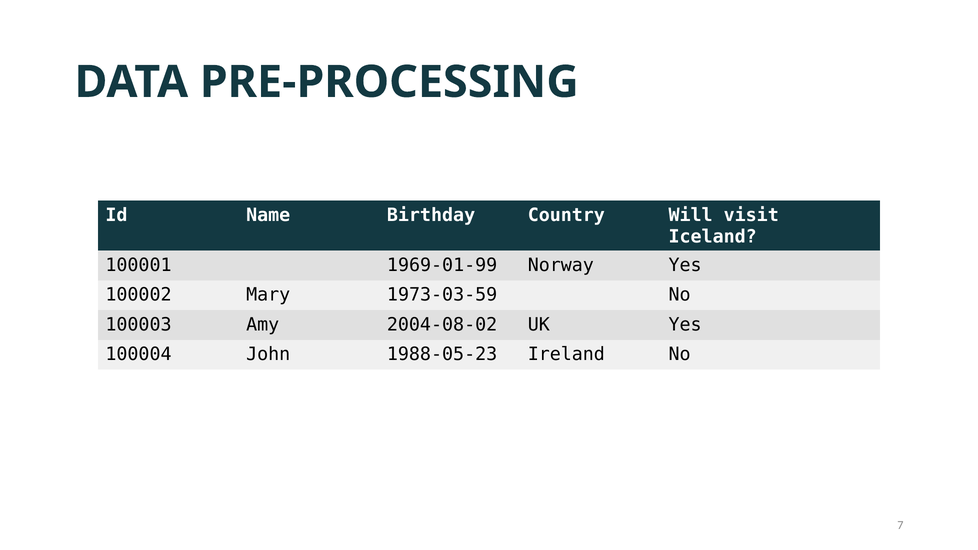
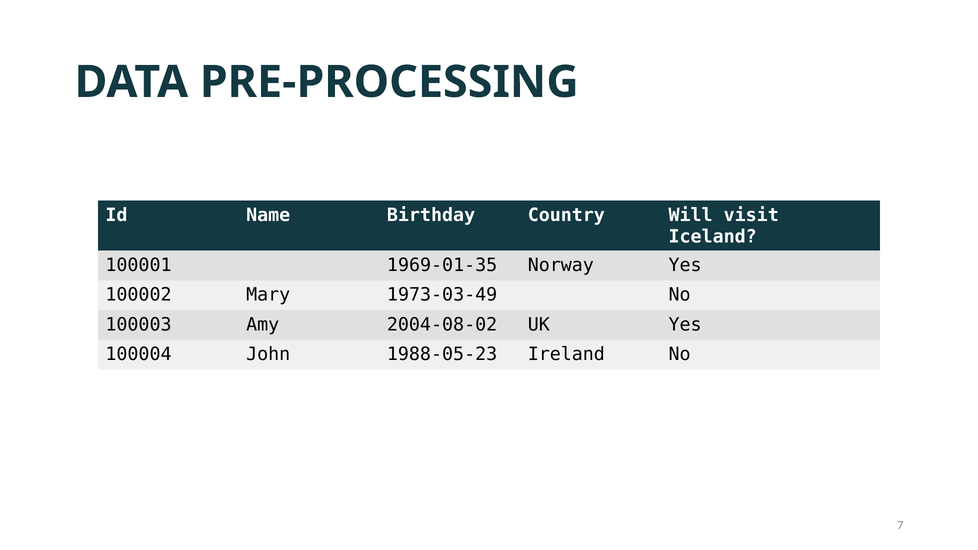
1969-01-99: 1969-01-99 -> 1969-01-35 (442, 265)
1973-03-59: 1973-03-59 -> 1973-03-49 (442, 295)
